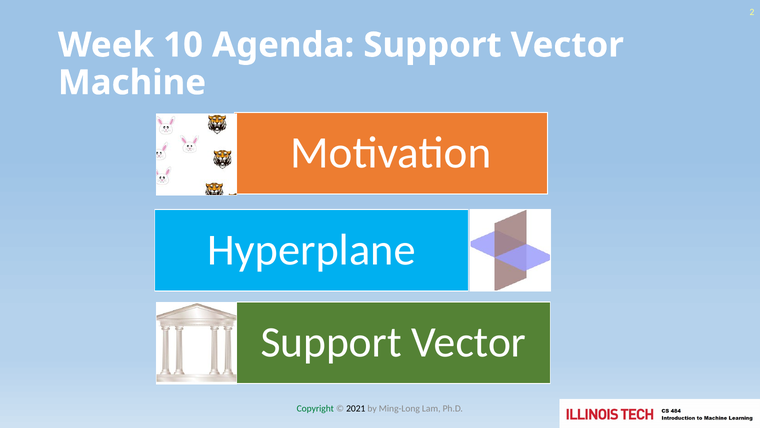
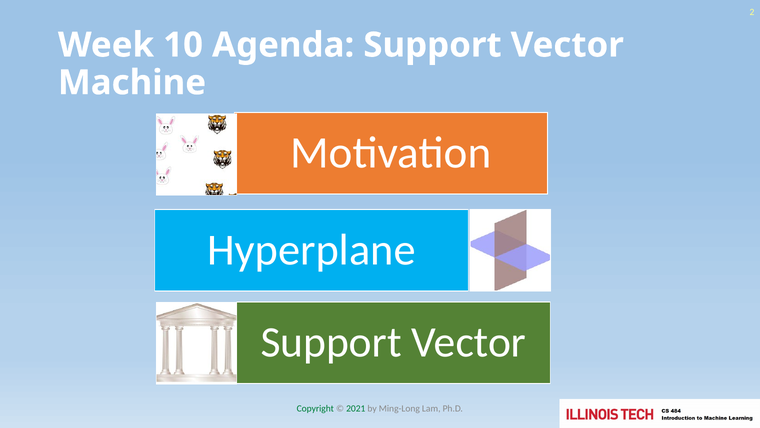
2021 colour: black -> green (356, 408)
